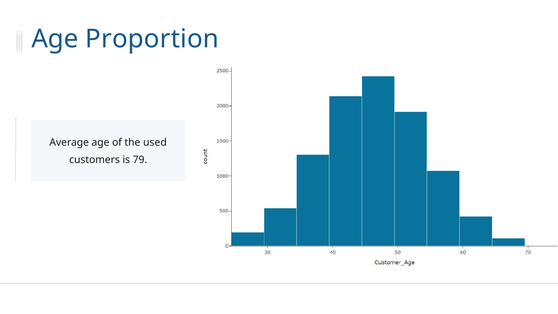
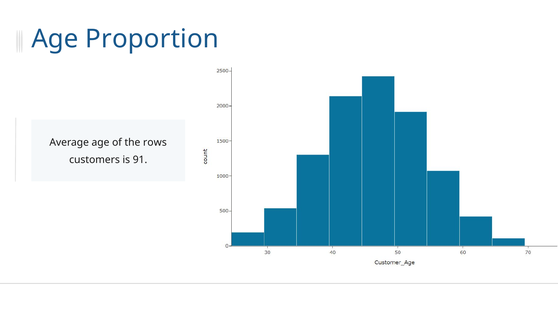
used: used -> rows (155, 142)
79: 79 -> 91 (140, 160)
